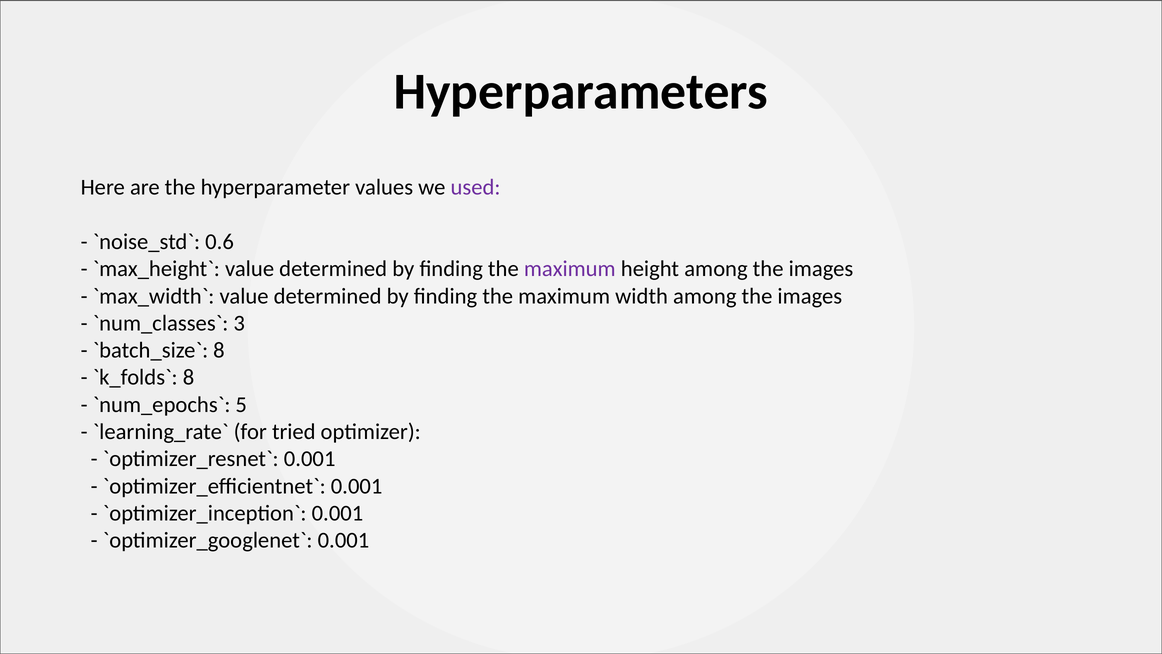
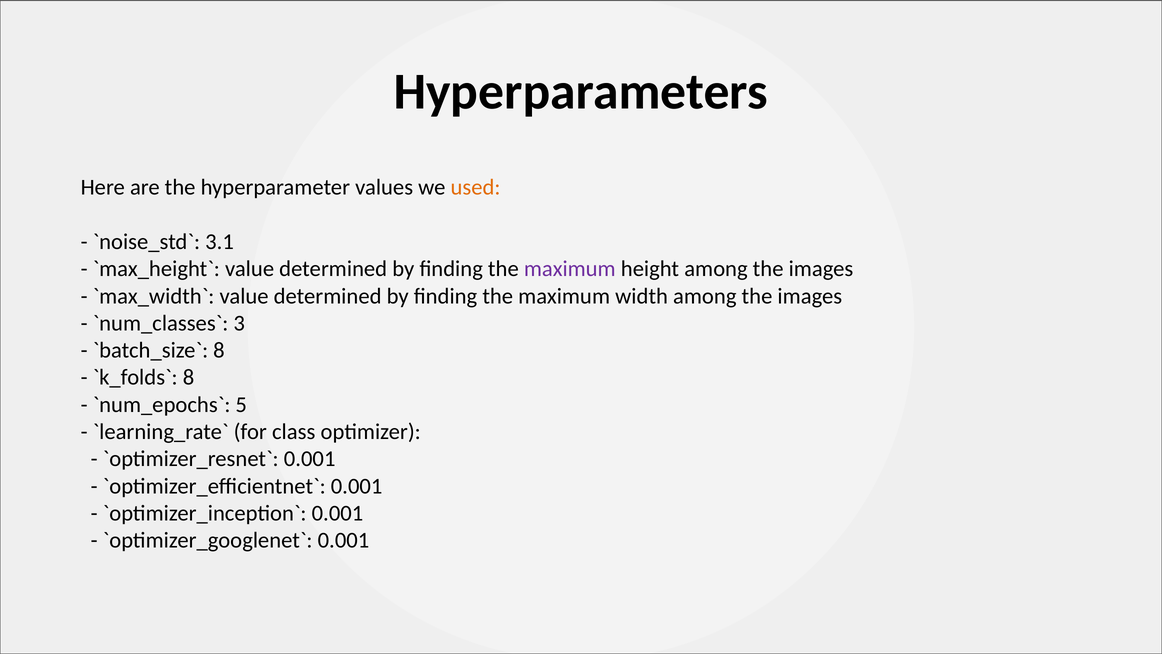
used colour: purple -> orange (476, 187)
0.6: 0.6 -> 3.1 (220, 242)
tried: tried -> class (294, 432)
